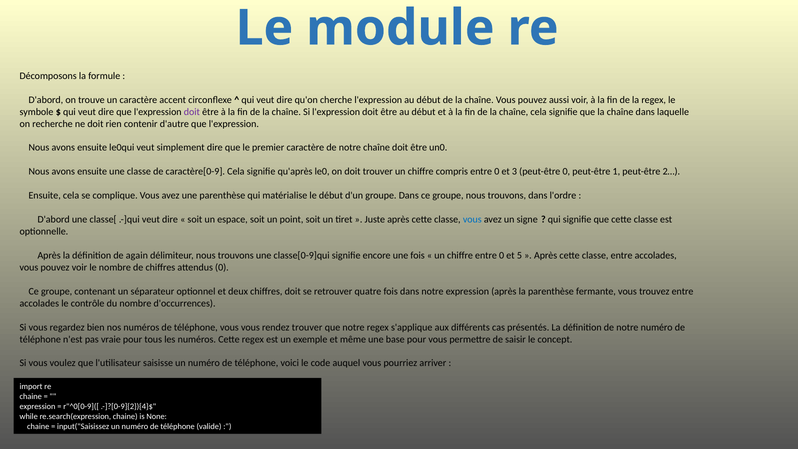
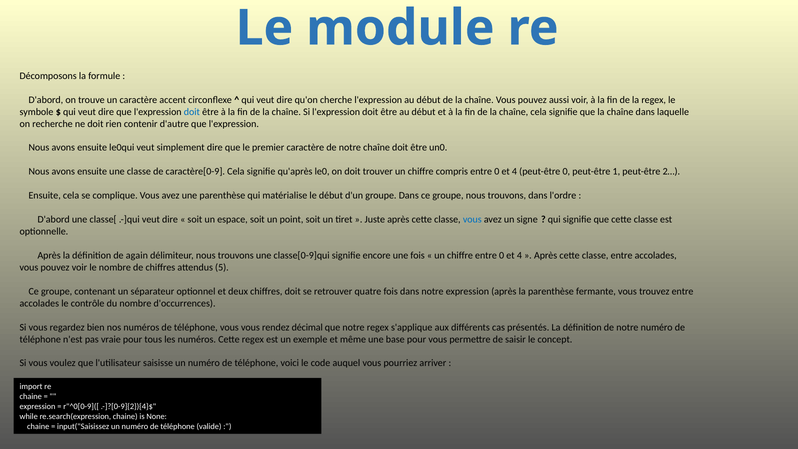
doit colour: purple -> blue (192, 112)
3: 3 -> 4 (514, 172)
5: 5 -> 4 (519, 255)
attendus 0: 0 -> 5 (222, 267)
rendez trouver: trouver -> décimal (307, 327)
